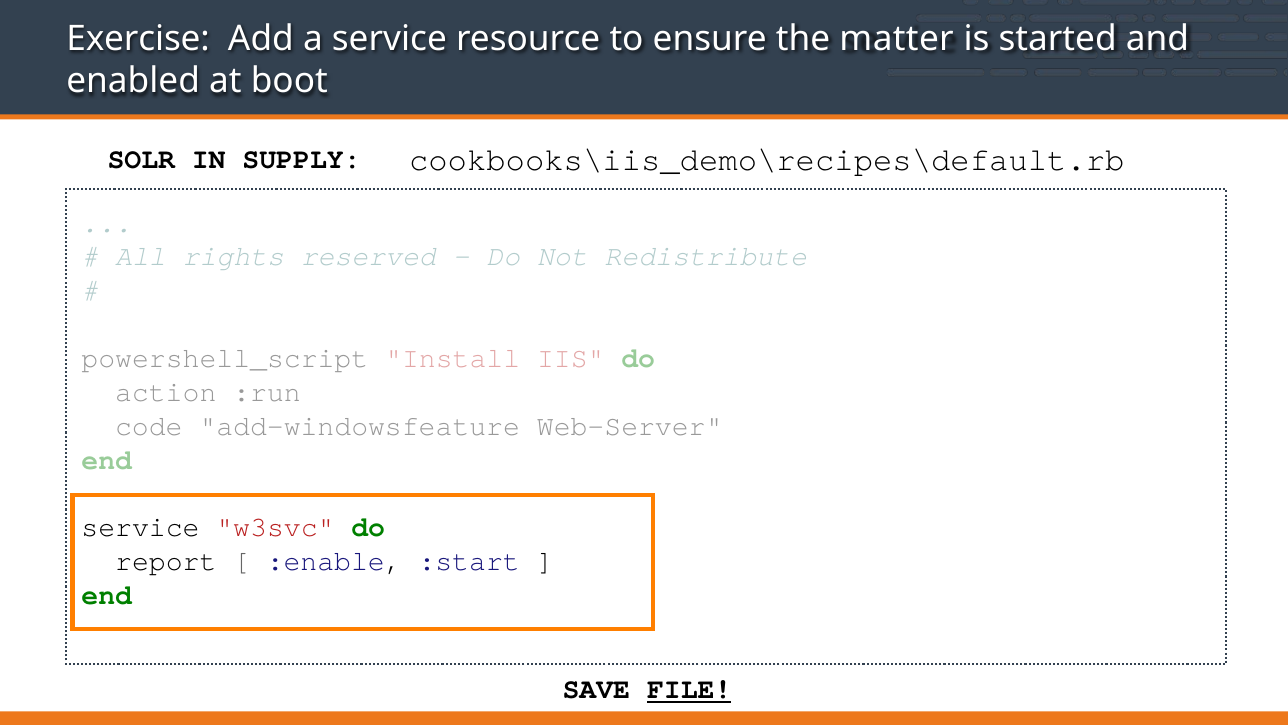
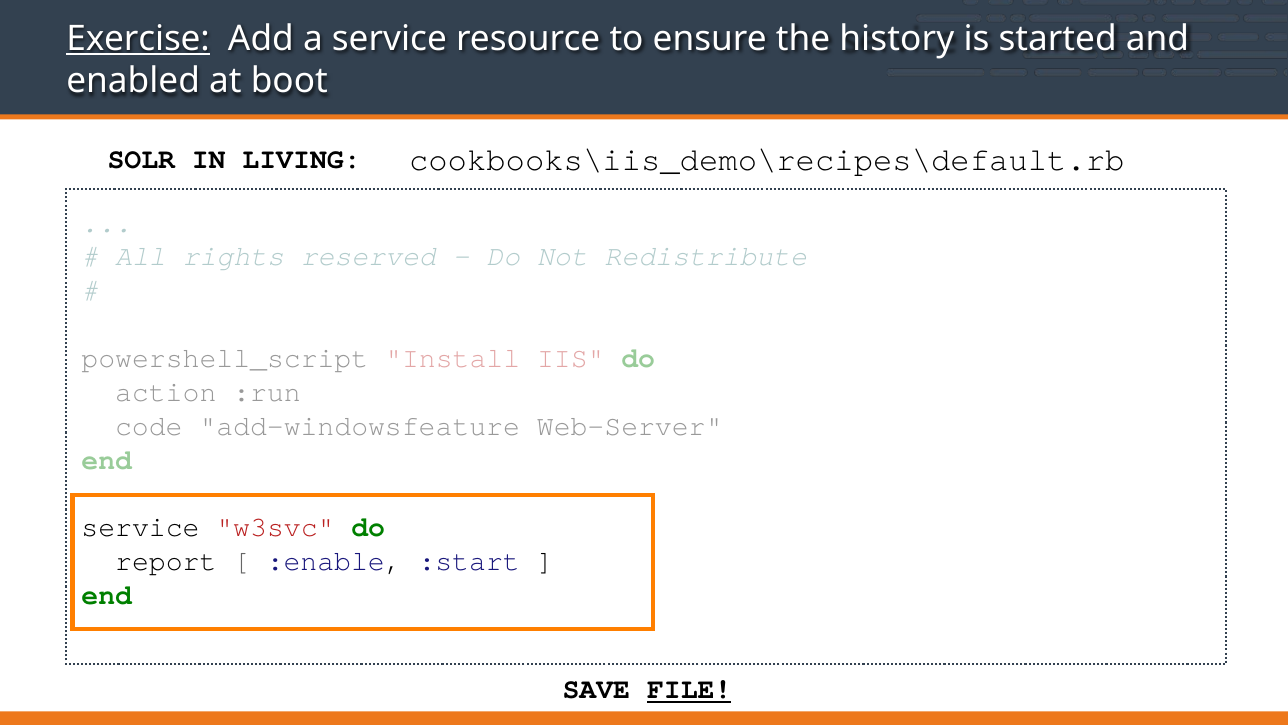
Exercise underline: none -> present (138, 39)
matter: matter -> history (897, 39)
SUPPLY: SUPPLY -> LIVING (302, 159)
